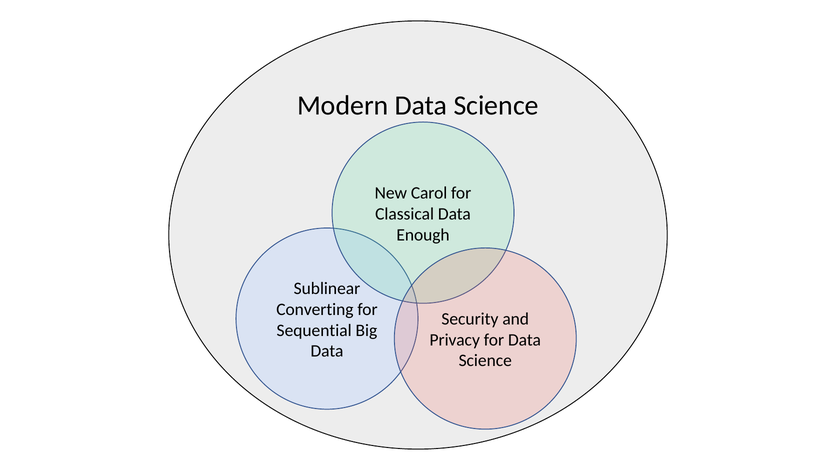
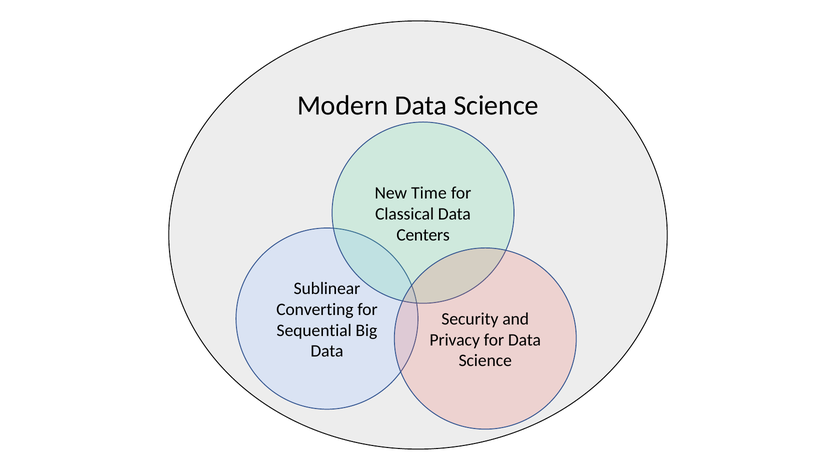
Carol: Carol -> Time (429, 193)
Enough: Enough -> Centers (423, 235)
